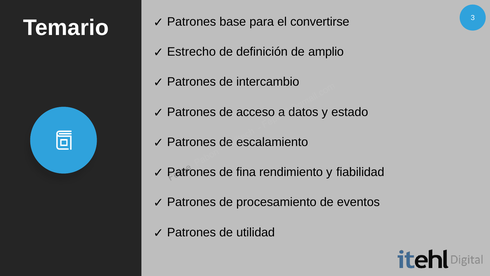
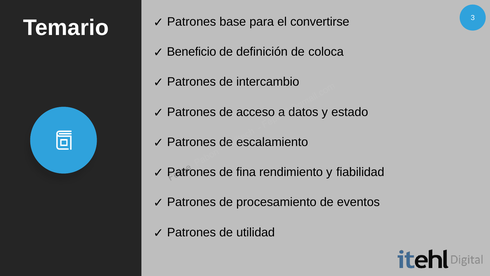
Estrecho: Estrecho -> Beneficio (192, 52)
amplio: amplio -> coloca (326, 52)
